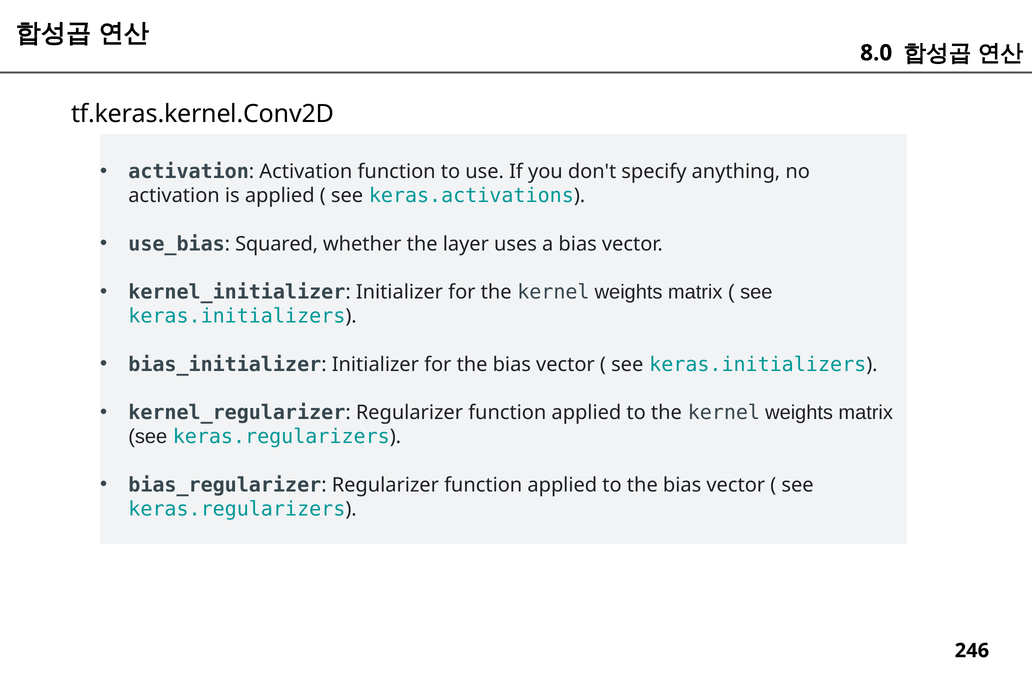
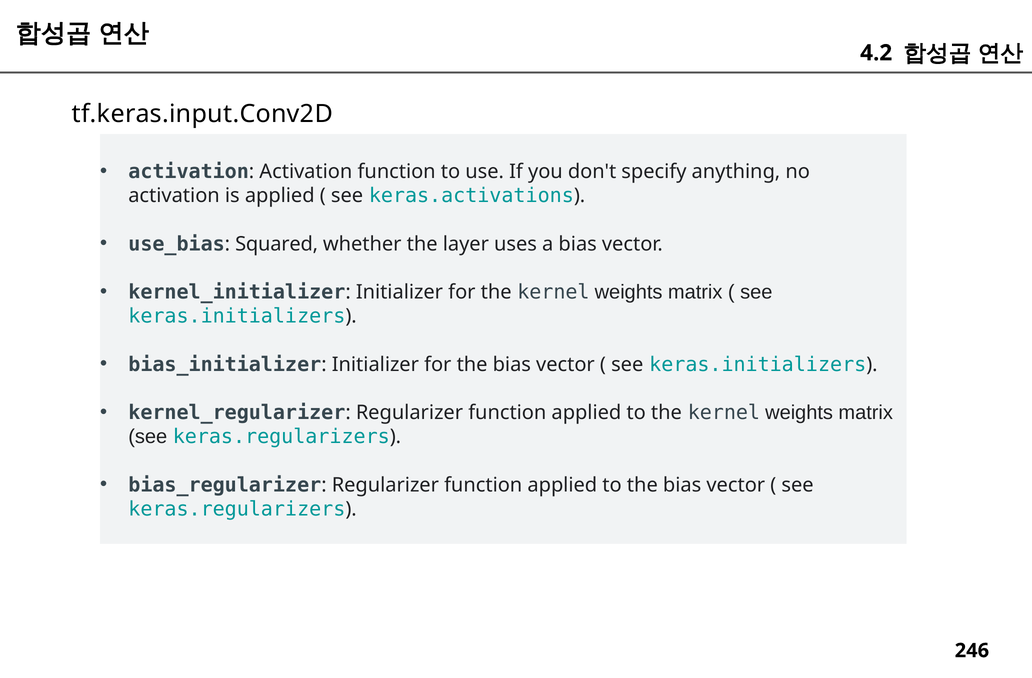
8.0: 8.0 -> 4.2 (876, 53)
tf.keras.kernel.Conv2D: tf.keras.kernel.Conv2D -> tf.keras.input.Conv2D (202, 114)
